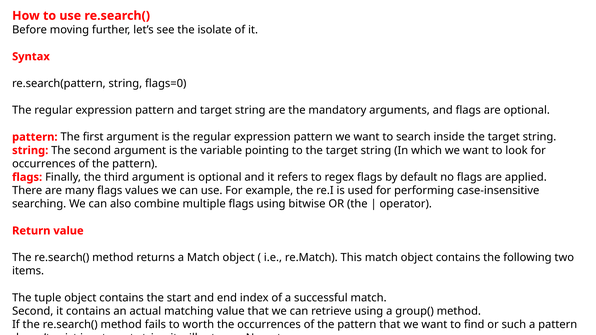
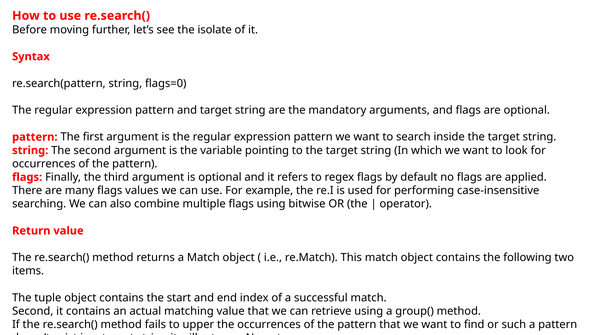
worth: worth -> upper (198, 325)
